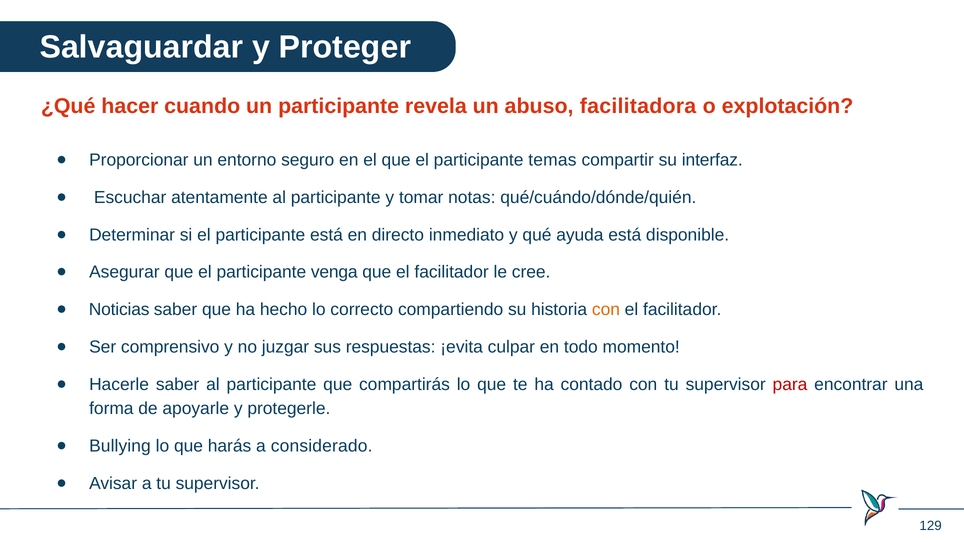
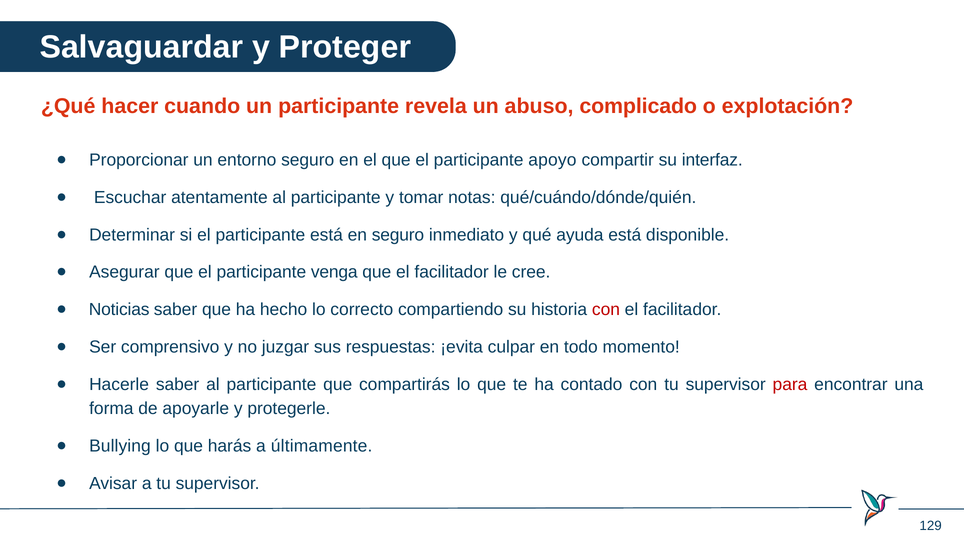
facilitadora: facilitadora -> complicado (638, 106)
temas: temas -> apoyo (552, 160)
en directo: directo -> seguro (398, 235)
con colour: orange -> red (606, 310)
considerado: considerado -> últimamente (322, 446)
